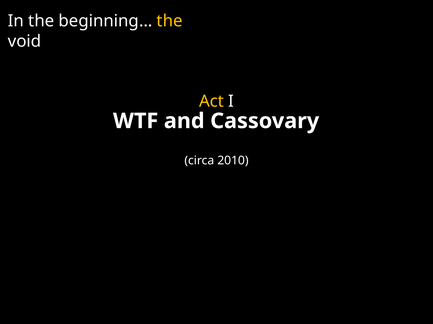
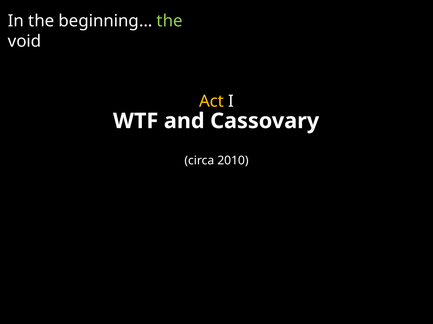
the colour: yellow -> light green (170, 21)
